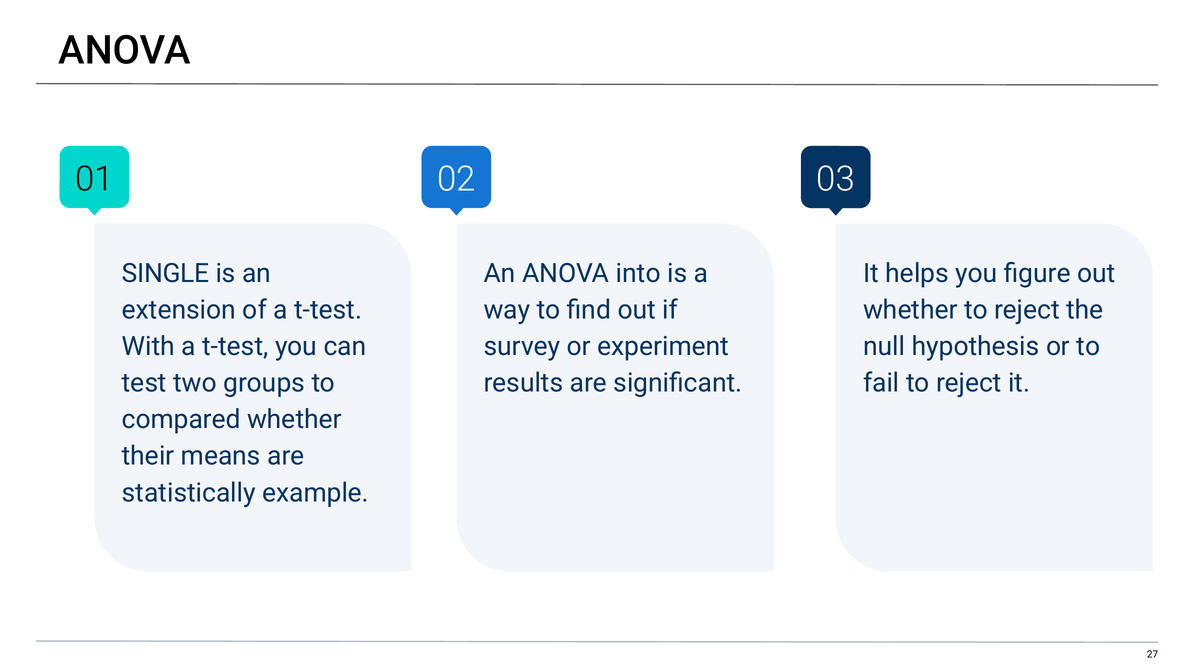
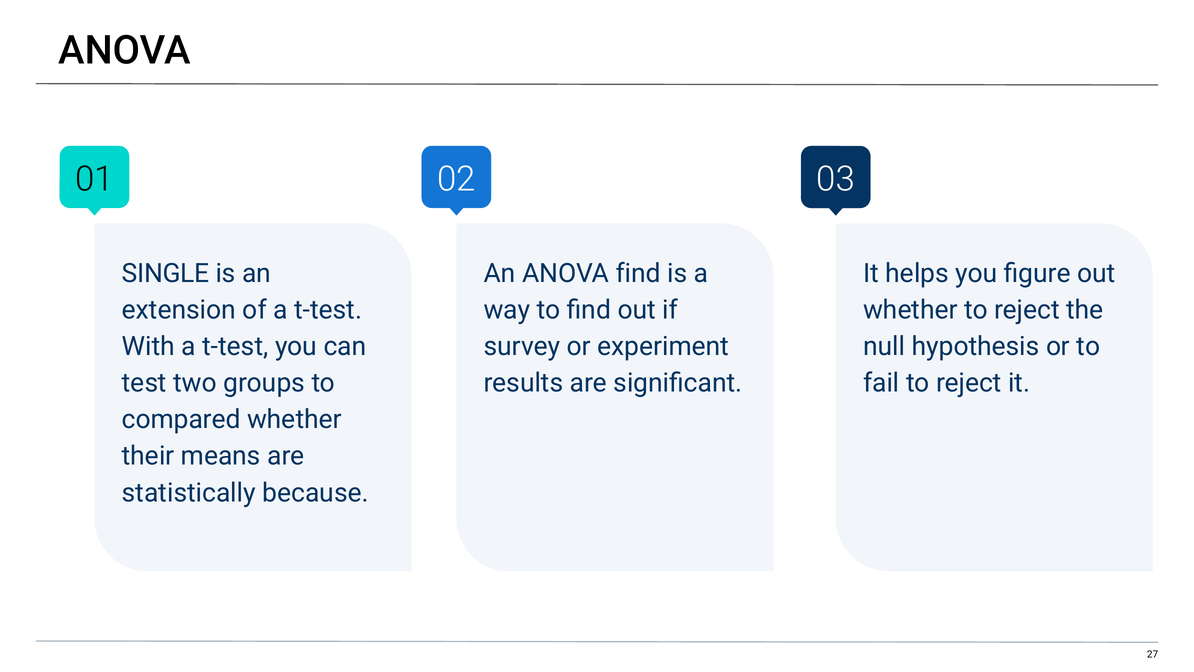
ANOVA into: into -> find (638, 273)
example: example -> because (316, 493)
